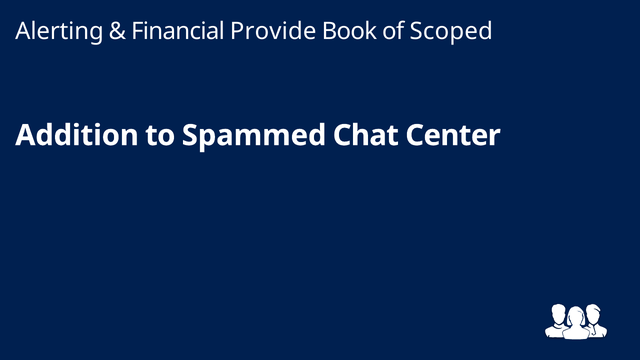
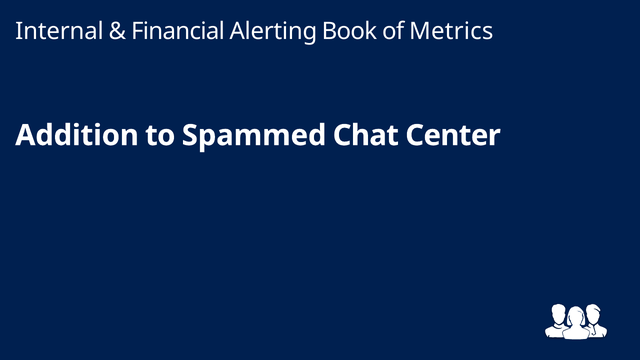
Alerting: Alerting -> Internal (60, 31)
Provide: Provide -> Alerting (273, 31)
Scoped: Scoped -> Metrics (451, 31)
